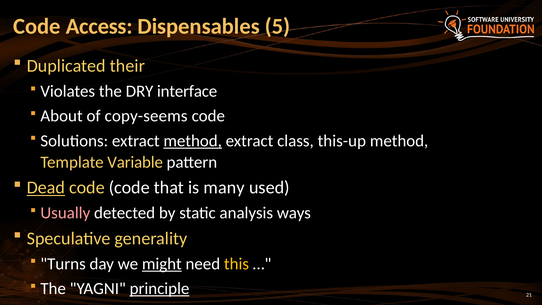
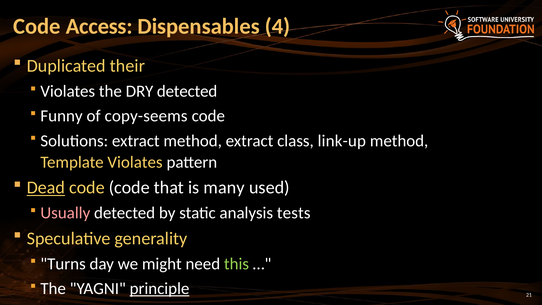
5: 5 -> 4 (278, 26)
DRY interface: interface -> detected (187, 91)
About: About -> Funny (62, 116)
method underline: present -> none (193, 141)
this-up: this-up -> link-up (342, 141)
Template Variable: Variable -> Violates (135, 162)
ways: ways -> tests (294, 213)
might underline: present -> none (162, 264)
this colour: yellow -> light green (237, 264)
